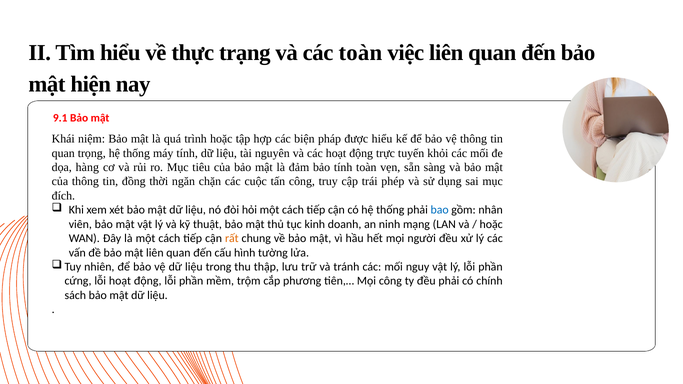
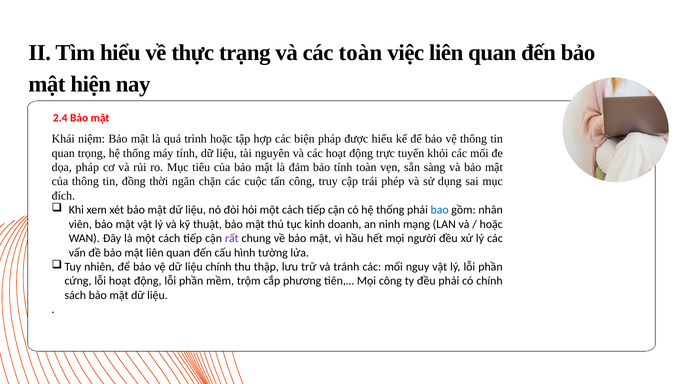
9.1: 9.1 -> 2.4 (60, 118)
dọa hàng: hàng -> pháp (87, 167)
rất colour: orange -> purple (232, 239)
liệu trong: trong -> chính (219, 267)
